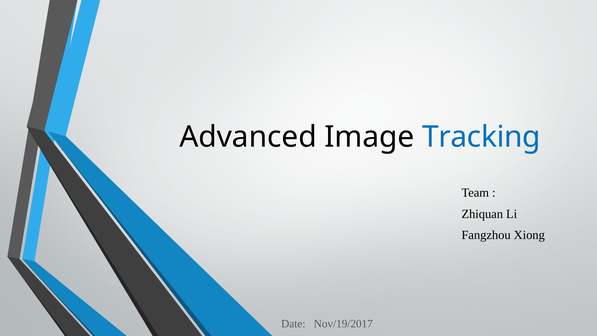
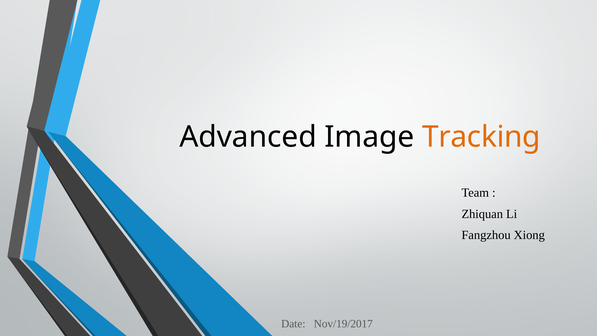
Tracking colour: blue -> orange (481, 137)
